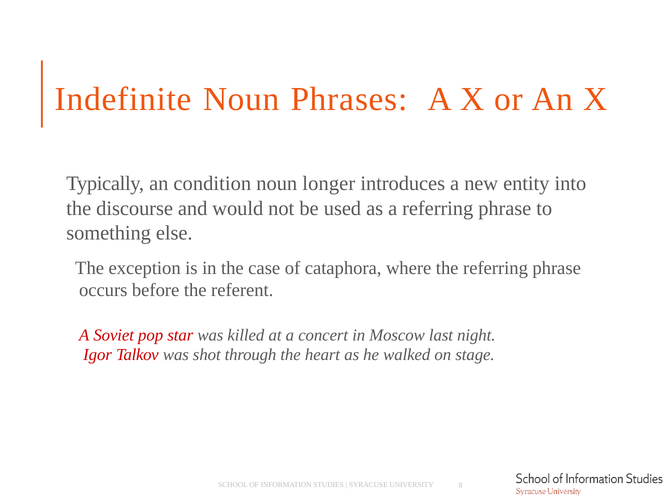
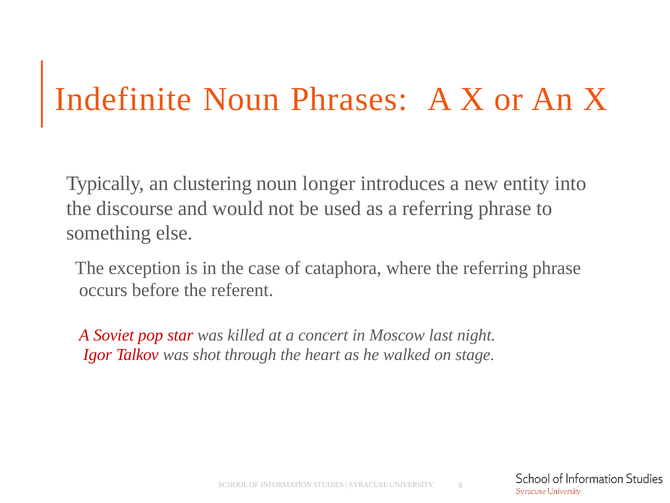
condition: condition -> clustering (212, 184)
